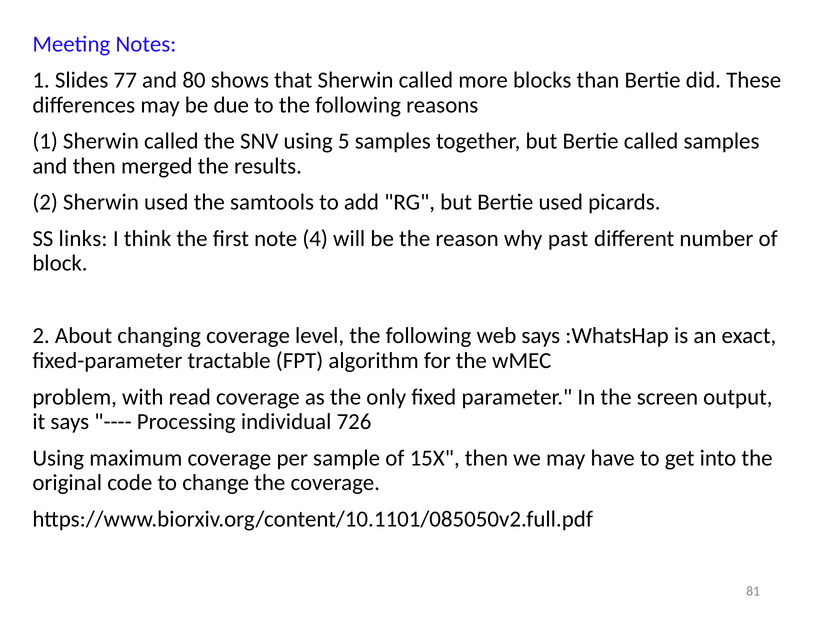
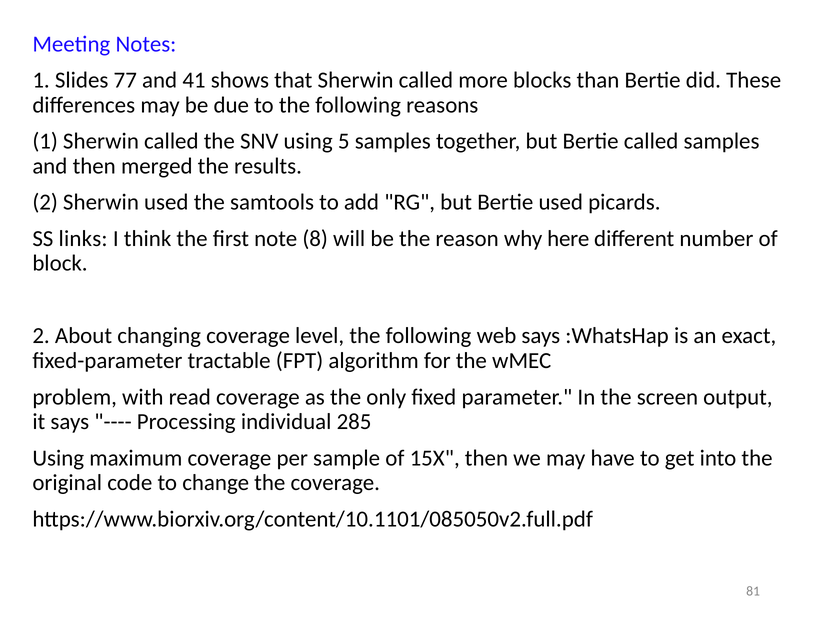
80: 80 -> 41 (194, 80)
4: 4 -> 8 (315, 238)
past: past -> here (568, 238)
726: 726 -> 285 (354, 422)
